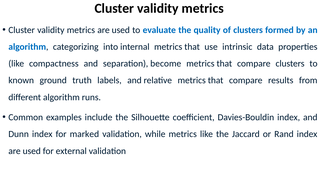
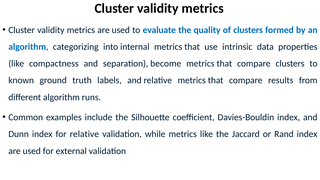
for marked: marked -> relative (84, 134)
